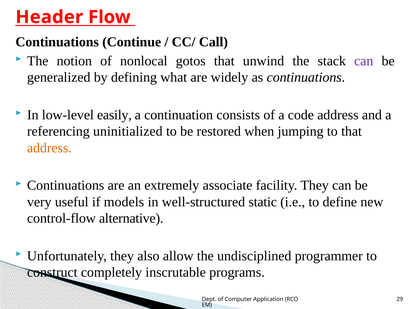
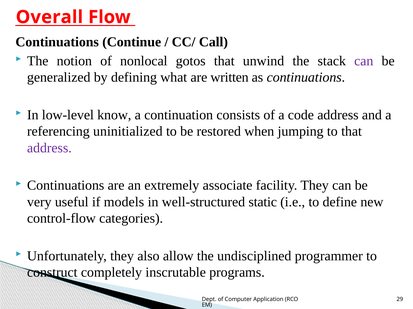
Header: Header -> Overall (49, 17)
widely: widely -> written (230, 78)
easily: easily -> know (114, 115)
address colour: orange -> purple (49, 148)
alternative: alternative -> categories (131, 219)
